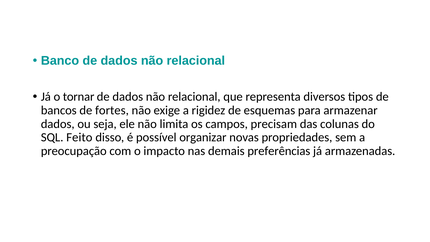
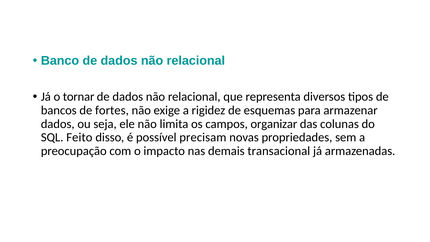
precisam: precisam -> organizar (274, 124)
organizar: organizar -> precisam (203, 137)
preferências: preferências -> transacional (279, 151)
